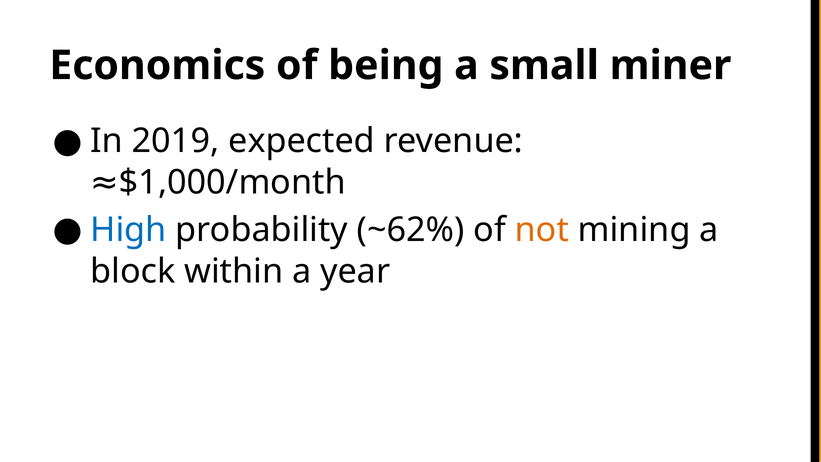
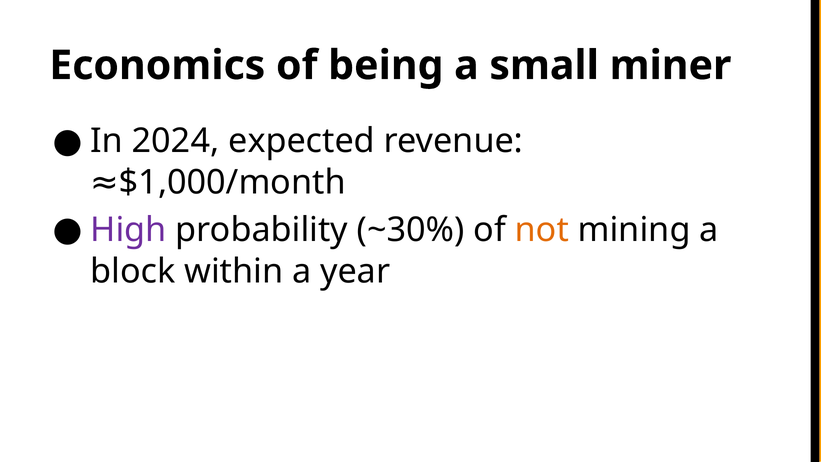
2019: 2019 -> 2024 (176, 141)
High colour: blue -> purple (128, 230)
~62%: ~62% -> ~30% (411, 230)
